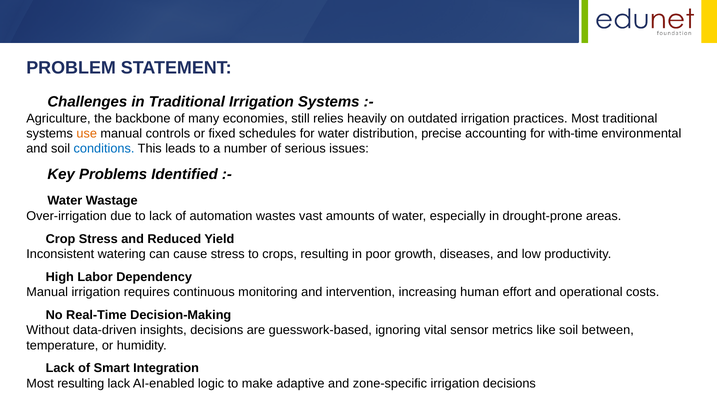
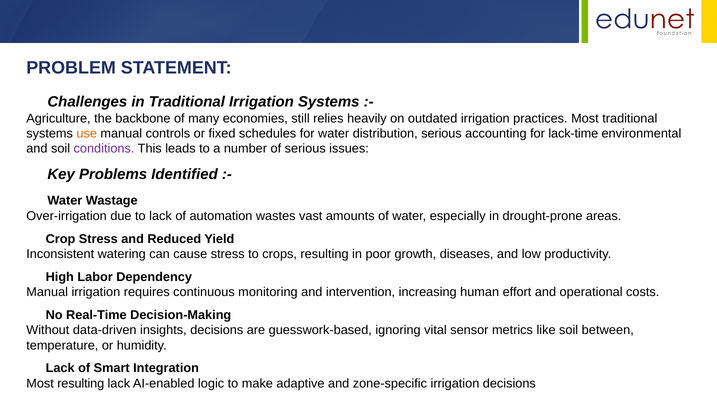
distribution precise: precise -> serious (441, 134)
with-time: with-time -> lack-time (573, 134)
conditions colour: blue -> purple (104, 149)
